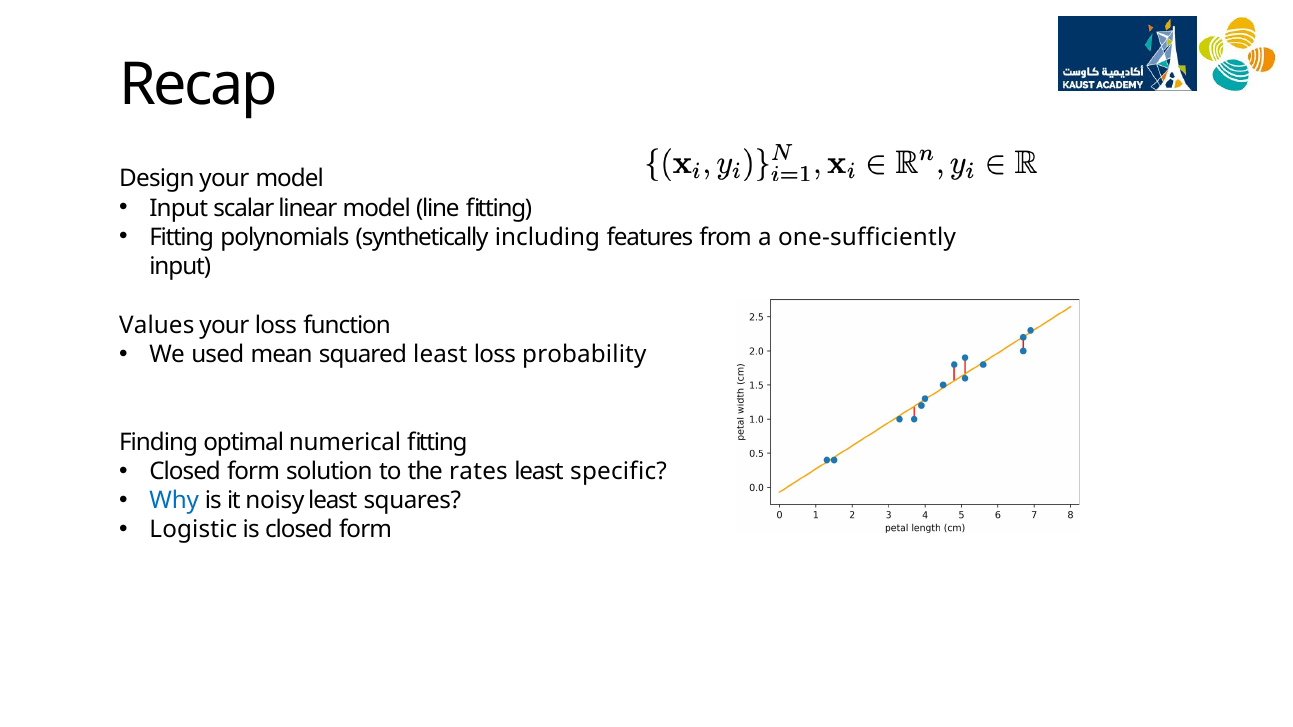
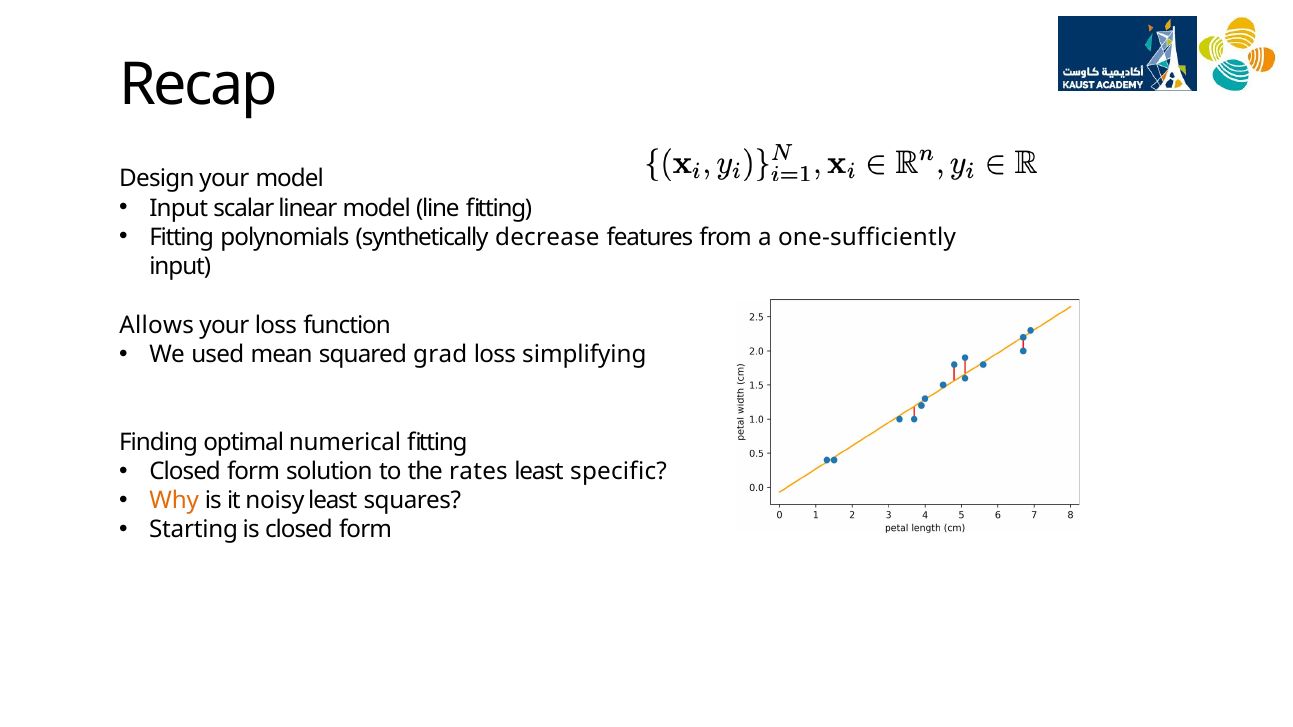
including: including -> decrease (547, 237)
Values: Values -> Allows (157, 325)
squared least: least -> grad (440, 355)
probability: probability -> simplifying (584, 355)
Why colour: blue -> orange (174, 501)
Logistic: Logistic -> Starting (194, 530)
